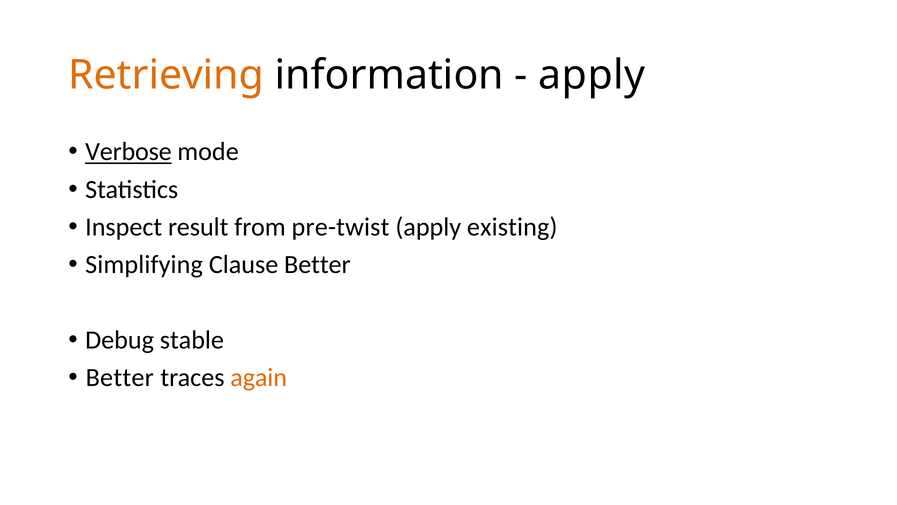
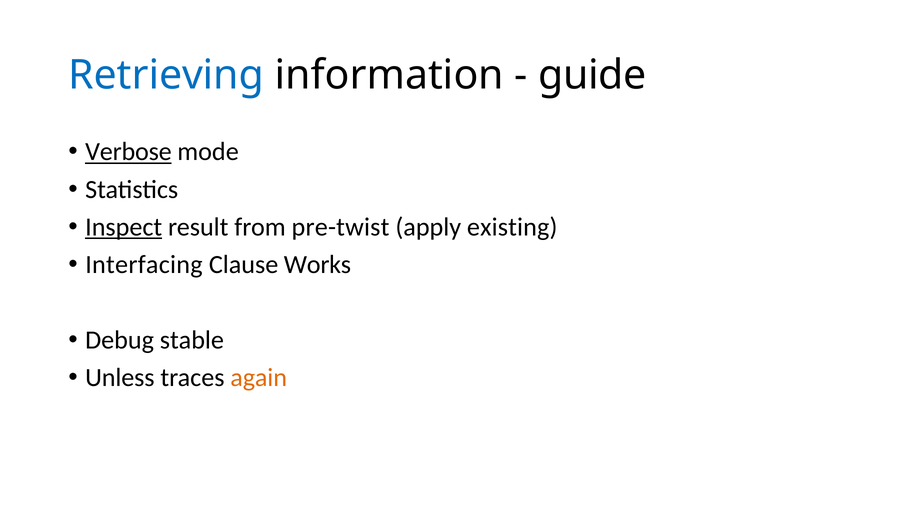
Retrieving colour: orange -> blue (166, 75)
apply: apply -> guide (592, 75)
Inspect underline: none -> present (124, 227)
Simplifying: Simplifying -> Interfacing (144, 264)
Clause Better: Better -> Works (317, 264)
Better: Better -> Unless (120, 377)
